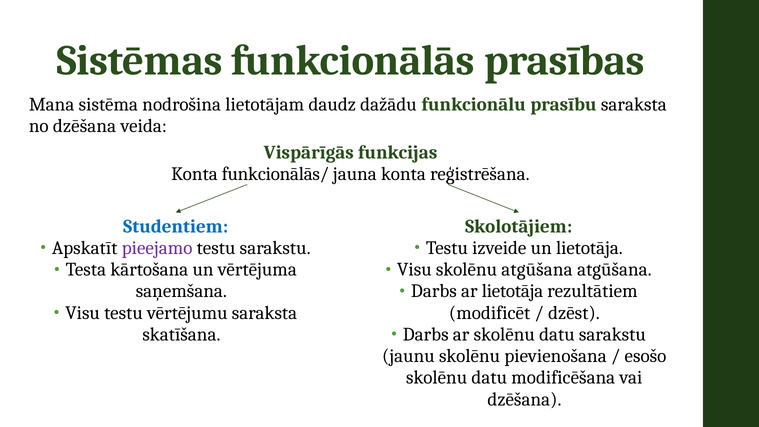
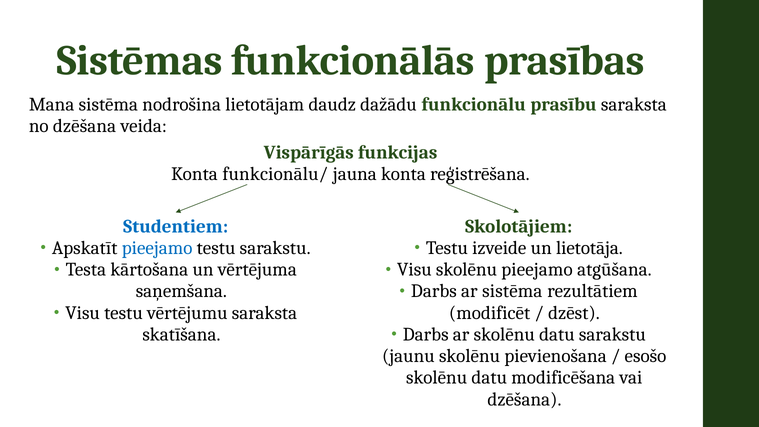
funkcionālās/: funkcionālās/ -> funkcionālu/ (275, 174)
pieejamo colour: purple -> blue (157, 248)
skolēnu atgūšana: atgūšana -> pieejamo (537, 270)
ar lietotāja: lietotāja -> sistēma (512, 291)
